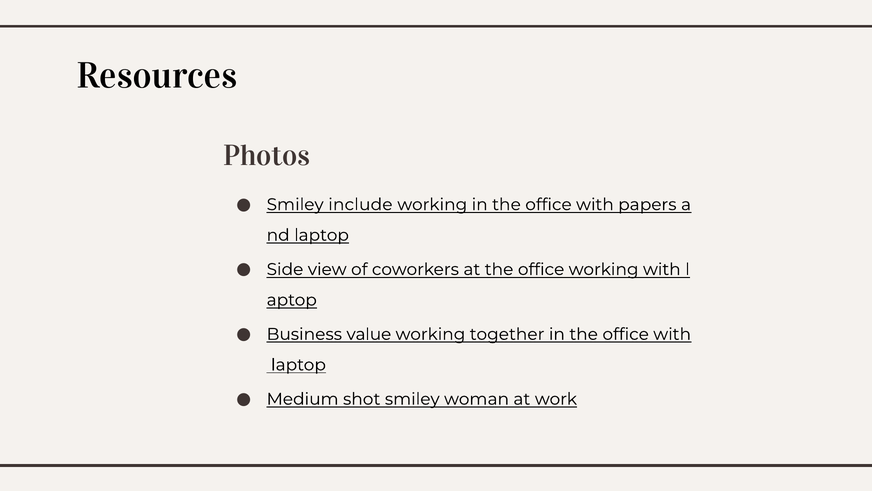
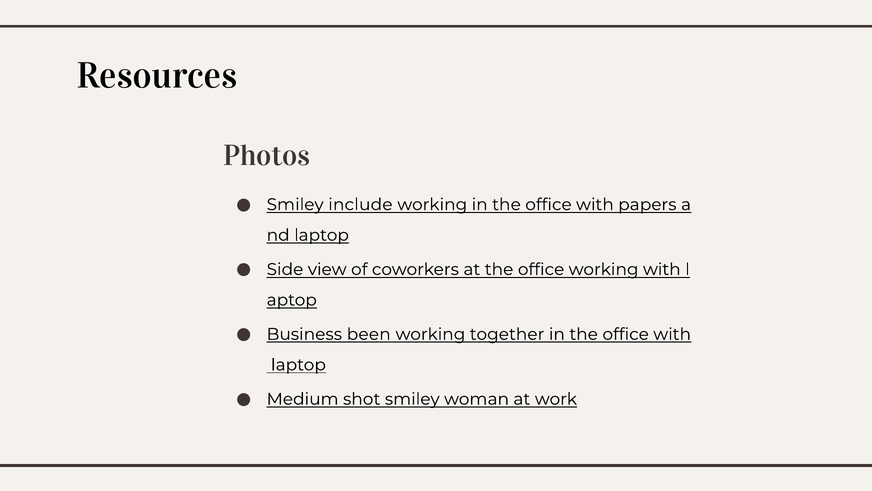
value: value -> been (369, 334)
